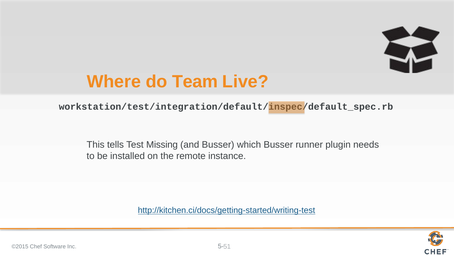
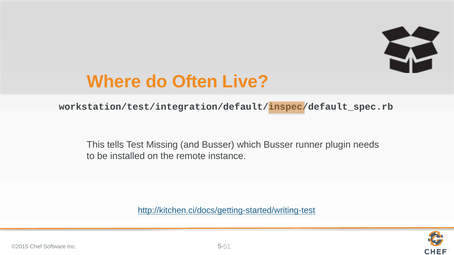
Team: Team -> Often (195, 82)
